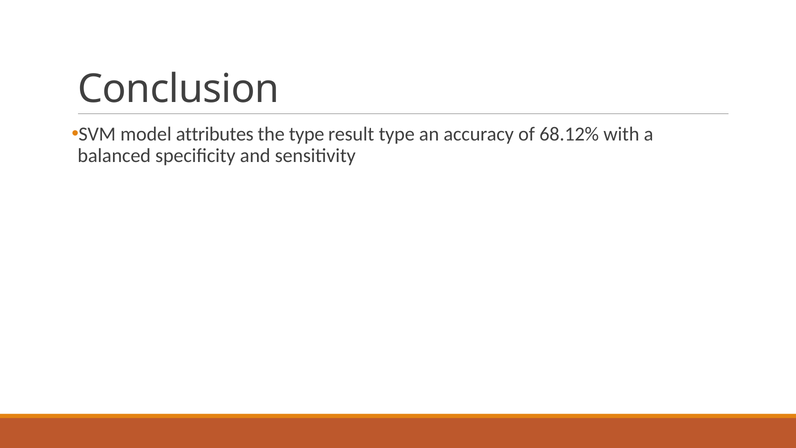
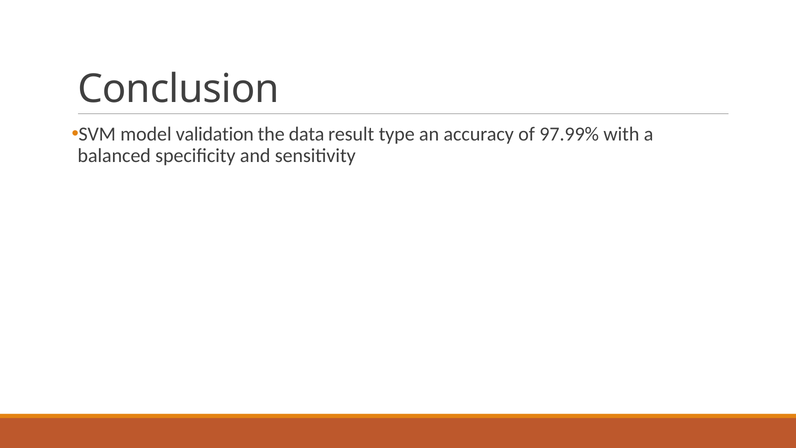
attributes: attributes -> validation (215, 134)
the type: type -> data (307, 134)
68.12%: 68.12% -> 97.99% (569, 134)
